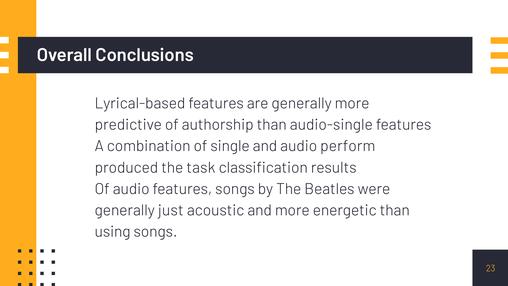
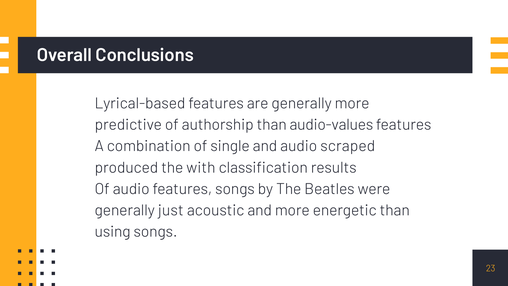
audio-single: audio-single -> audio-values (331, 125)
perform: perform -> scraped (348, 146)
task: task -> with (201, 167)
